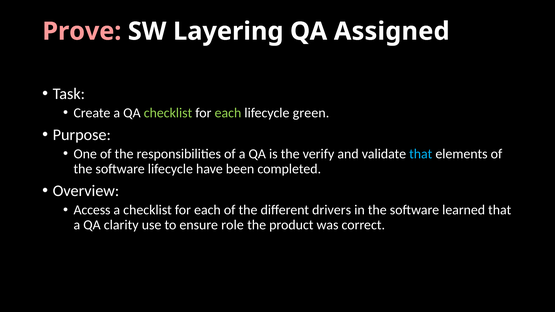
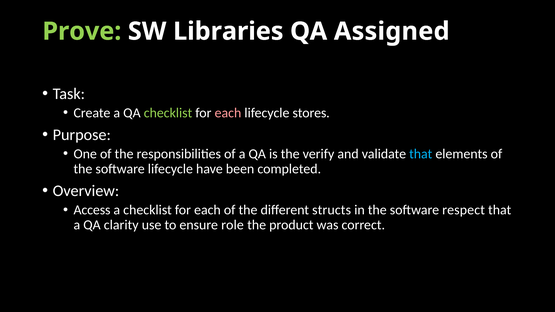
Prove colour: pink -> light green (82, 31)
Layering: Layering -> Libraries (228, 31)
each colour: light green -> pink (228, 113)
green: green -> stores (311, 113)
drivers: drivers -> structs (332, 210)
learned: learned -> respect (464, 210)
